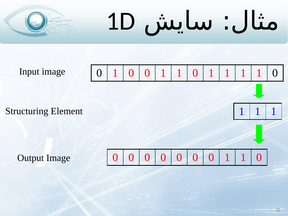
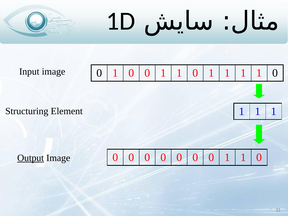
Output underline: none -> present (31, 158)
